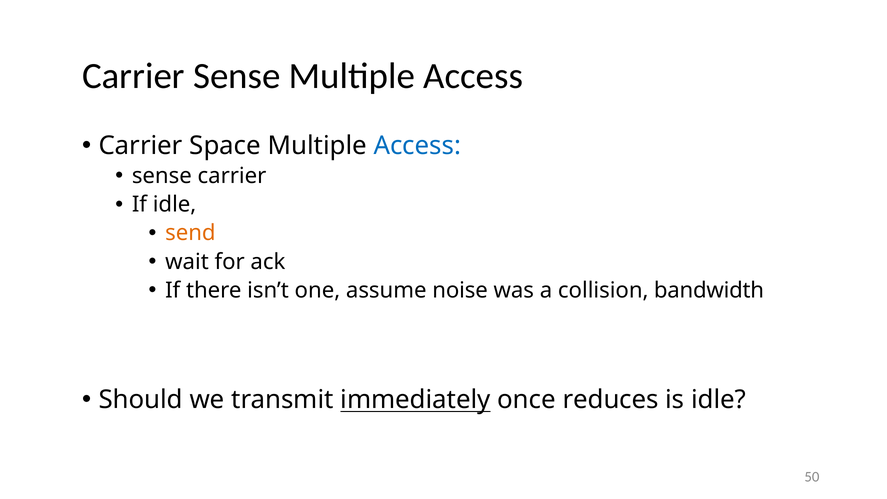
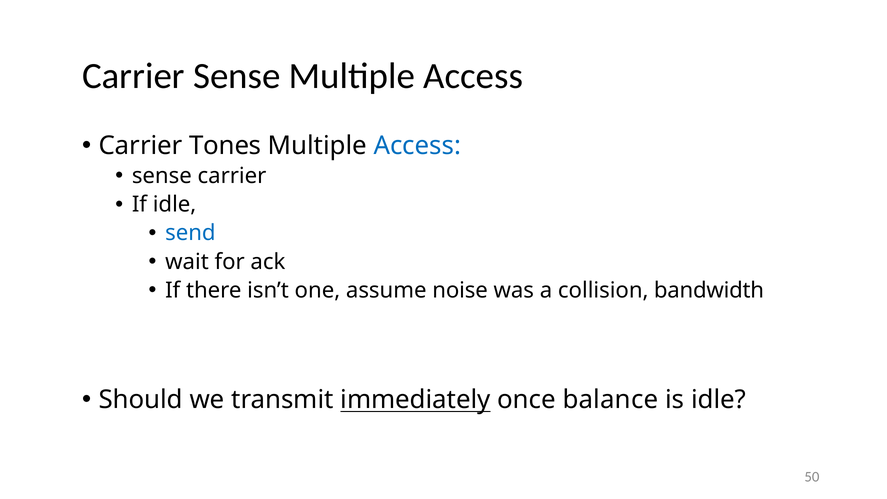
Space: Space -> Tones (225, 145)
send colour: orange -> blue (190, 233)
reduces: reduces -> balance (610, 400)
